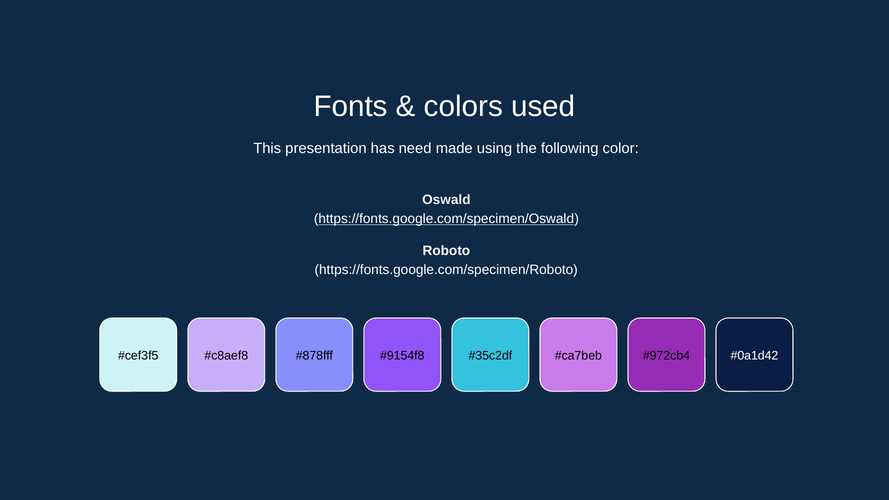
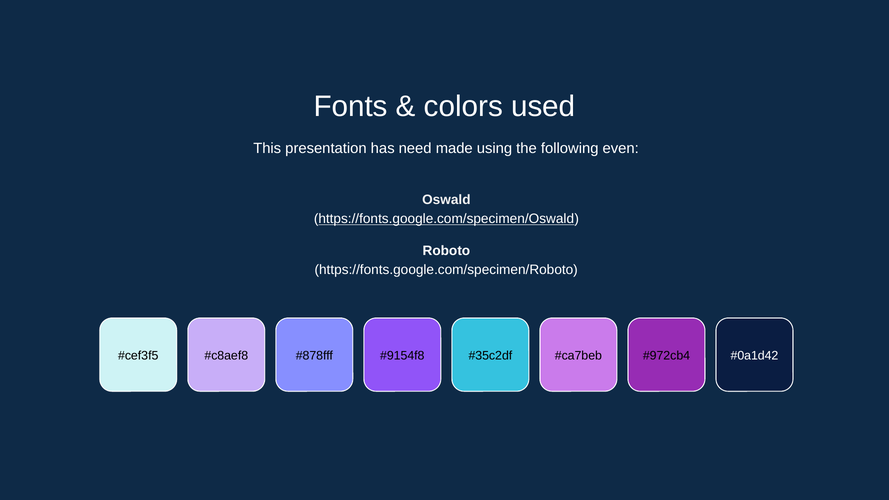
color: color -> even (621, 148)
